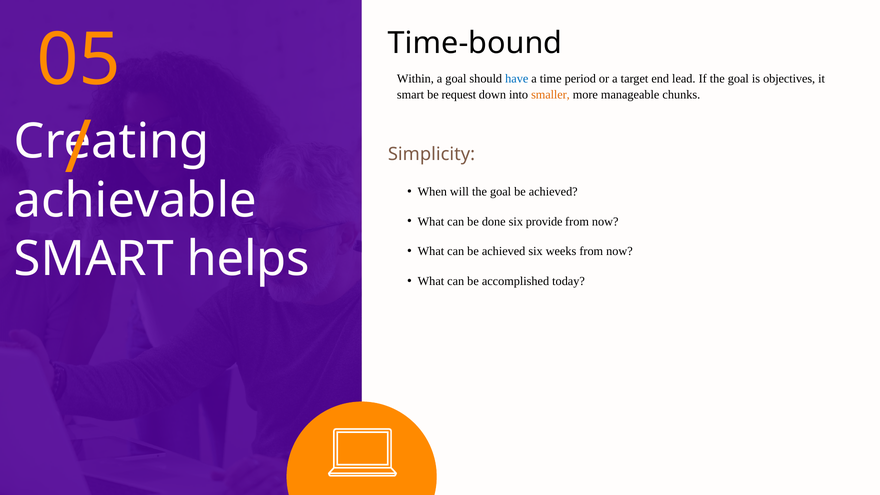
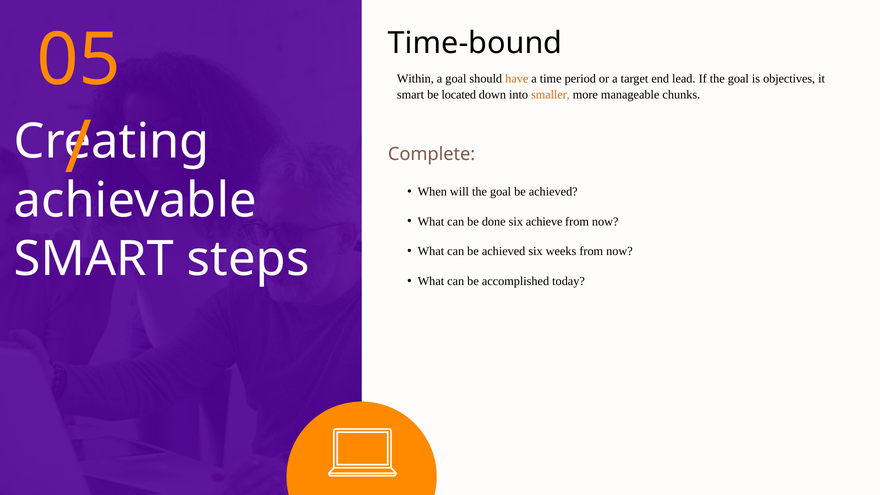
have colour: blue -> orange (517, 79)
request: request -> located (459, 95)
Simplicity: Simplicity -> Complete (432, 154)
provide: provide -> achieve (544, 222)
helps: helps -> steps (248, 259)
